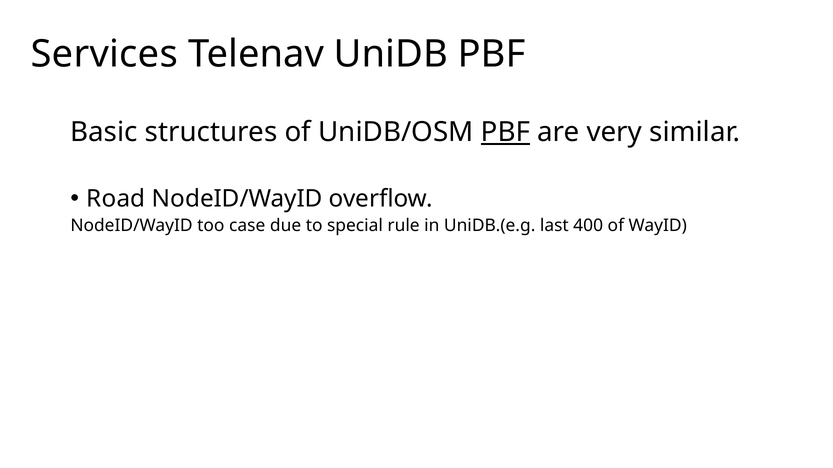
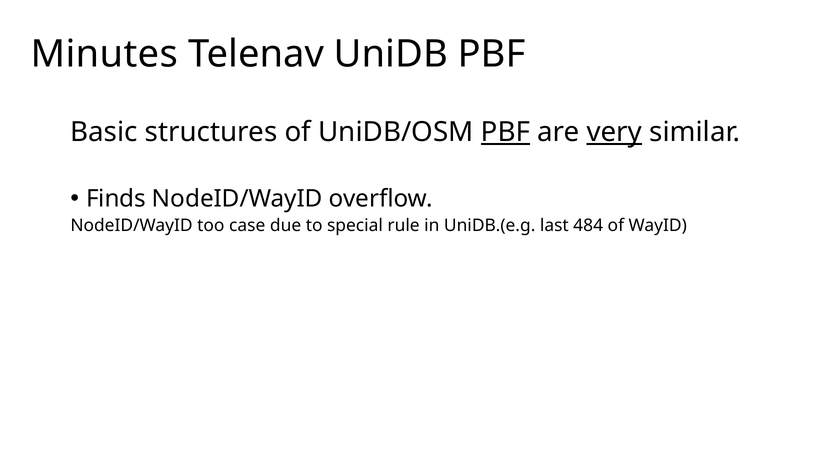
Services: Services -> Minutes (104, 54)
very underline: none -> present (614, 132)
Road: Road -> Finds (116, 199)
400: 400 -> 484 (588, 226)
